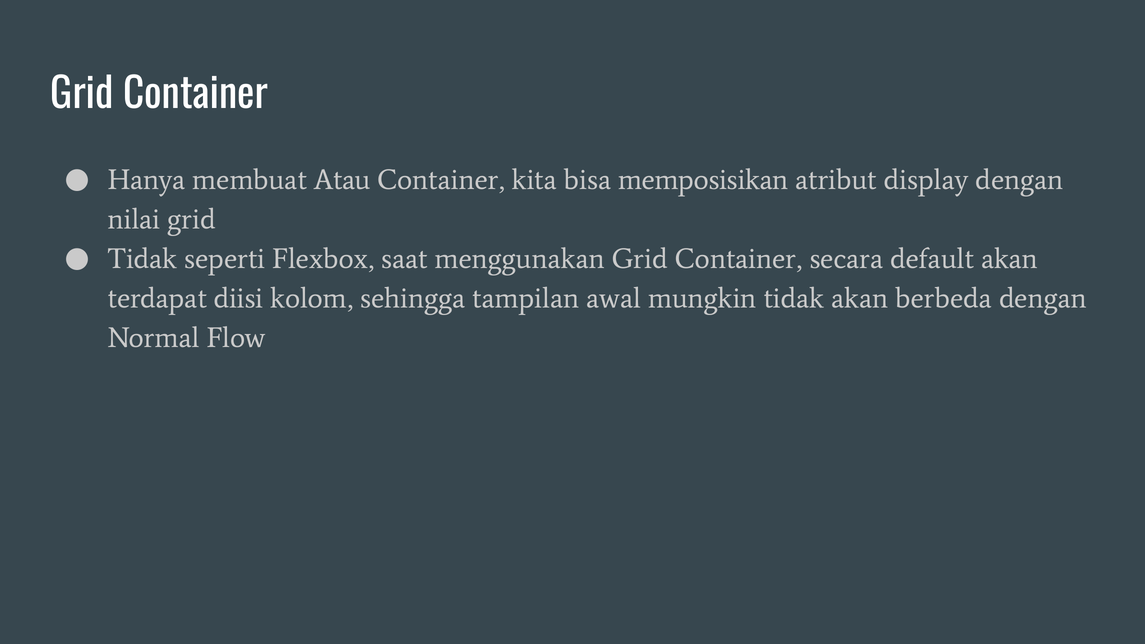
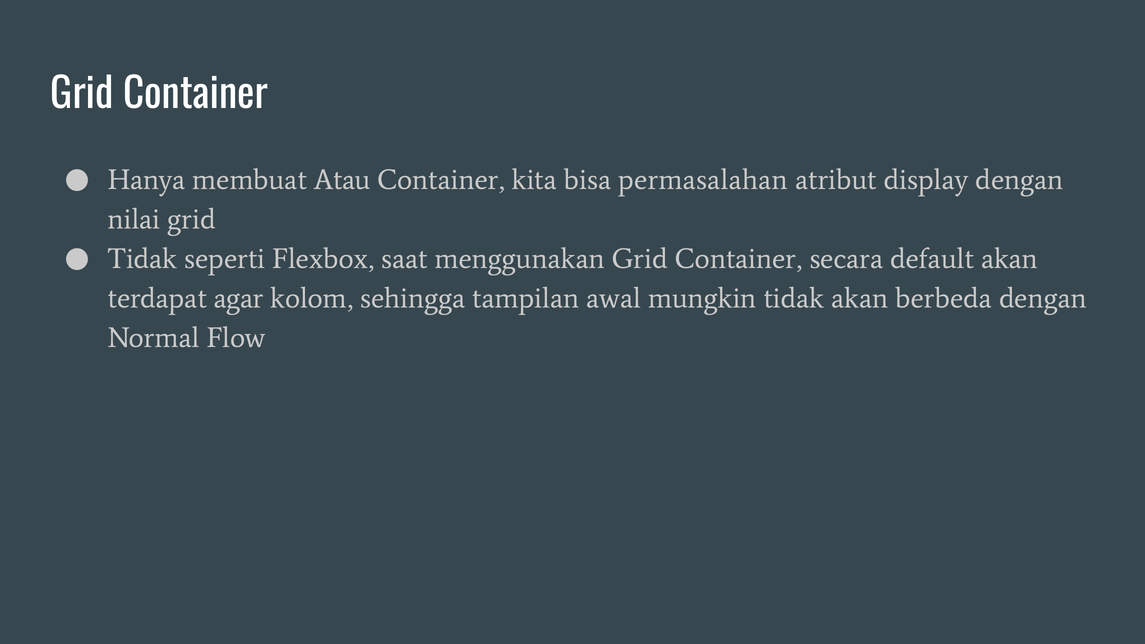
memposisikan: memposisikan -> permasalahan (703, 180)
diisi: diisi -> agar (239, 299)
